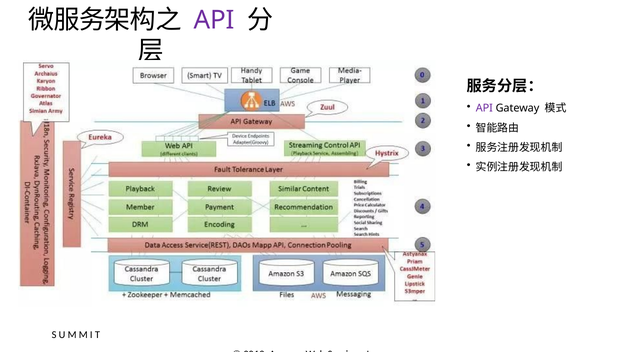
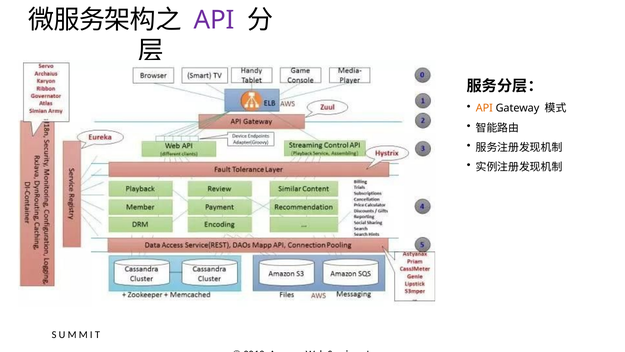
API colour: purple -> orange (484, 108)
